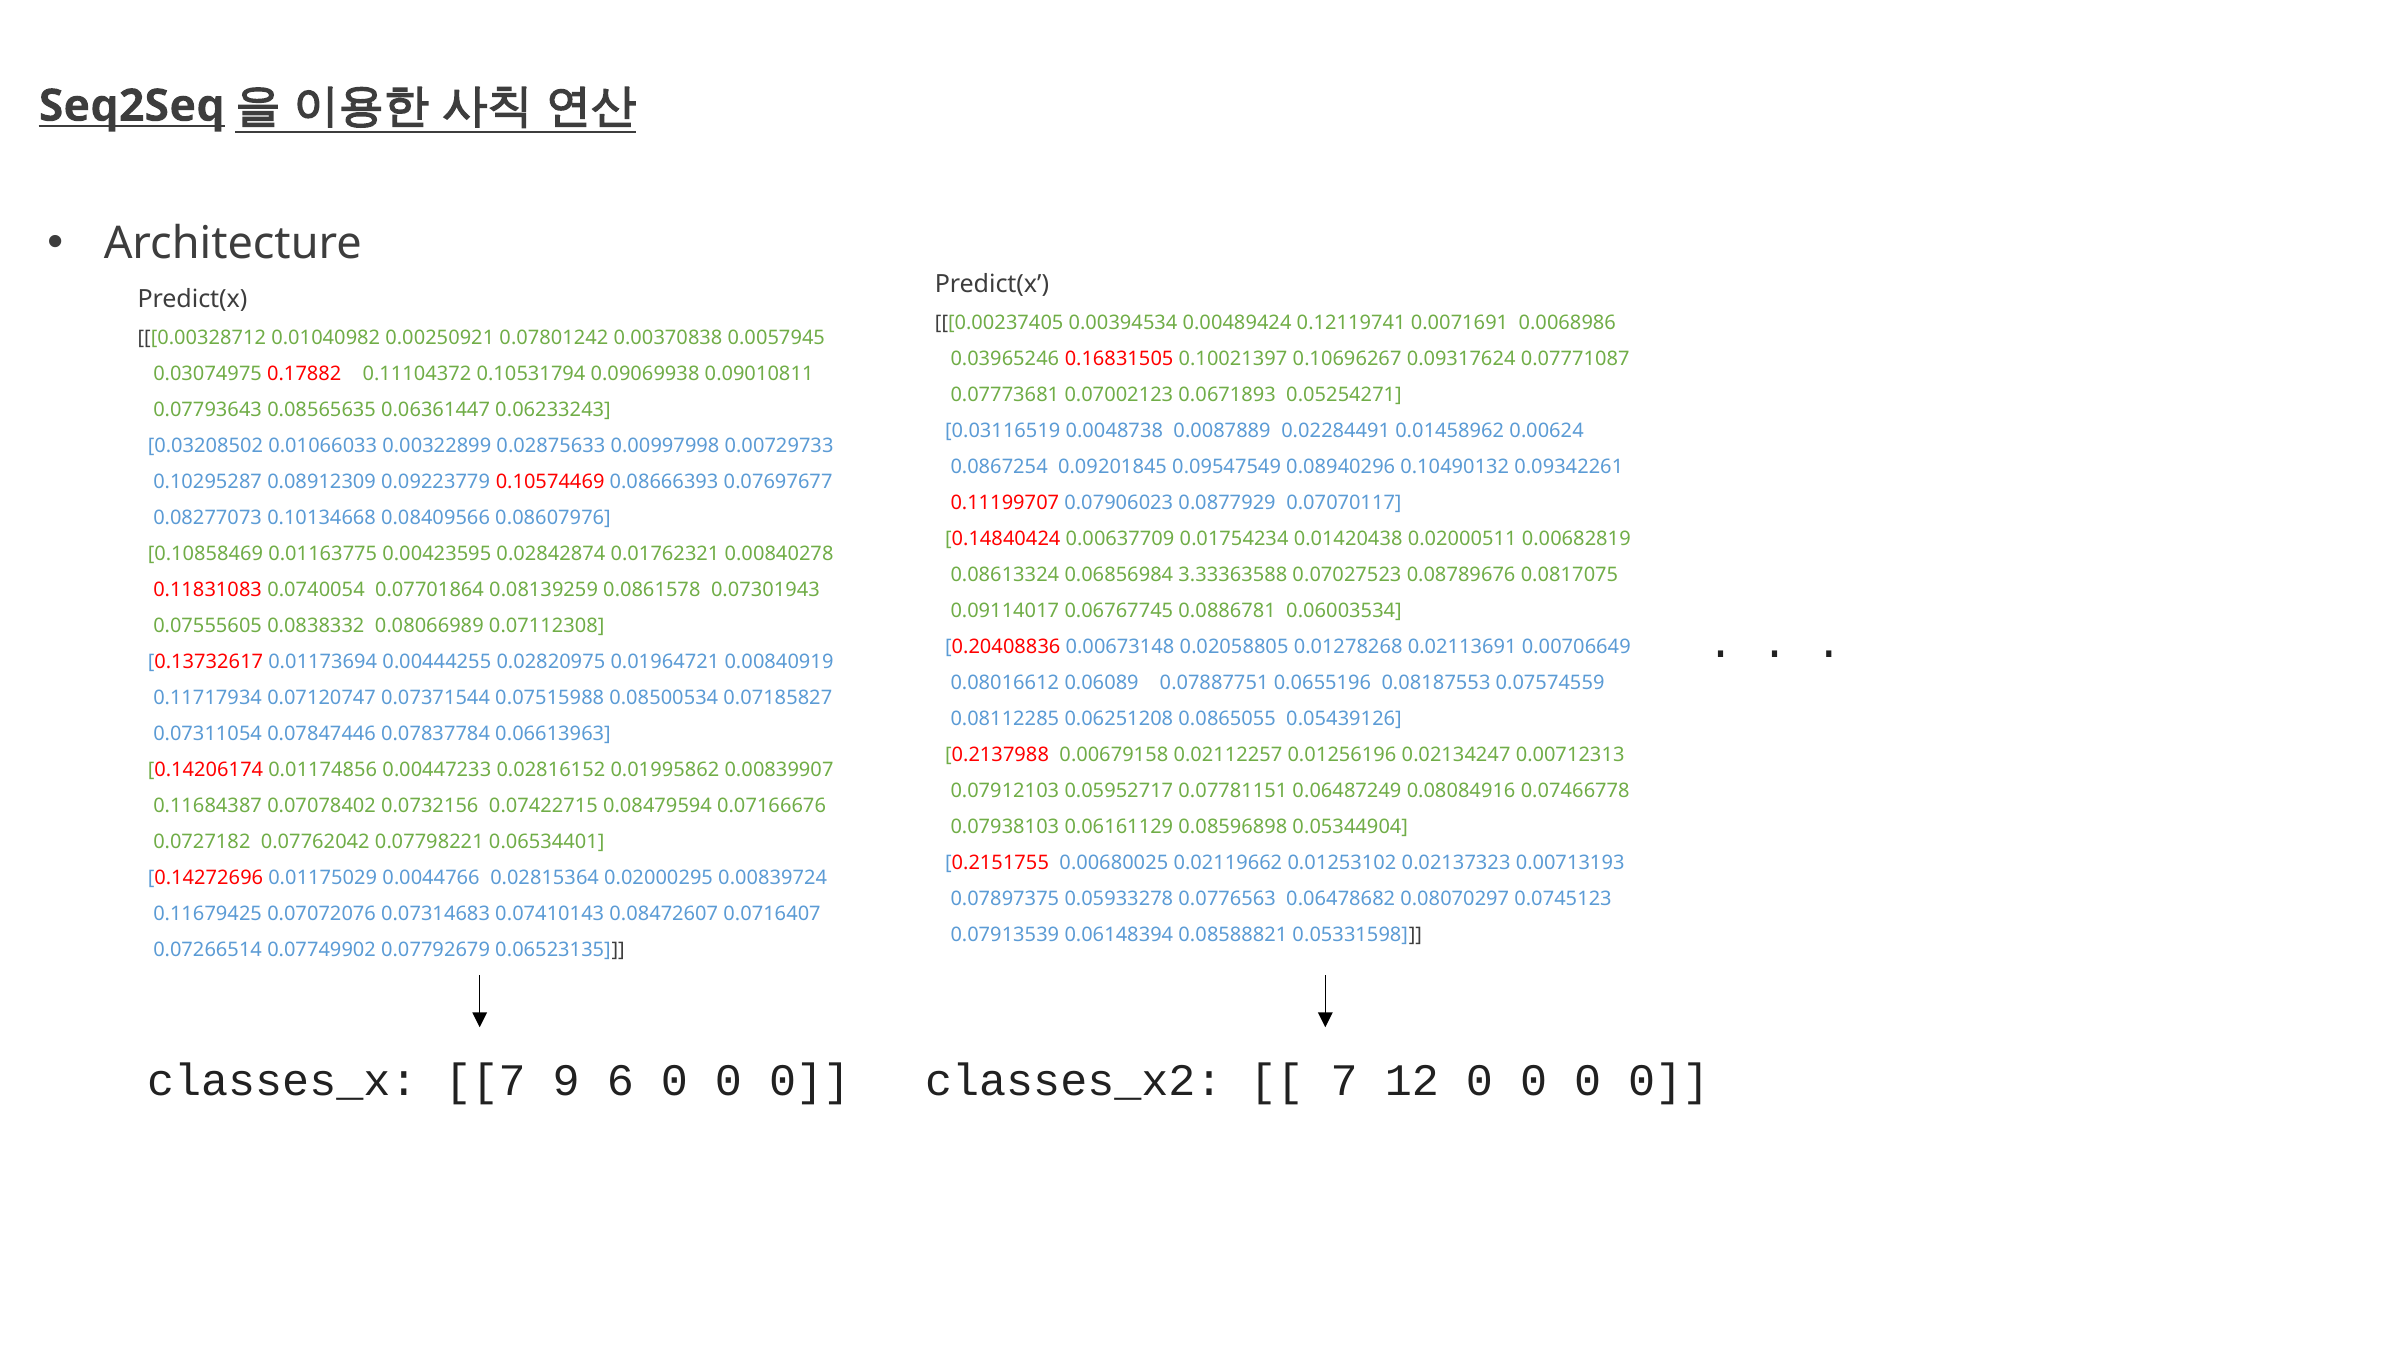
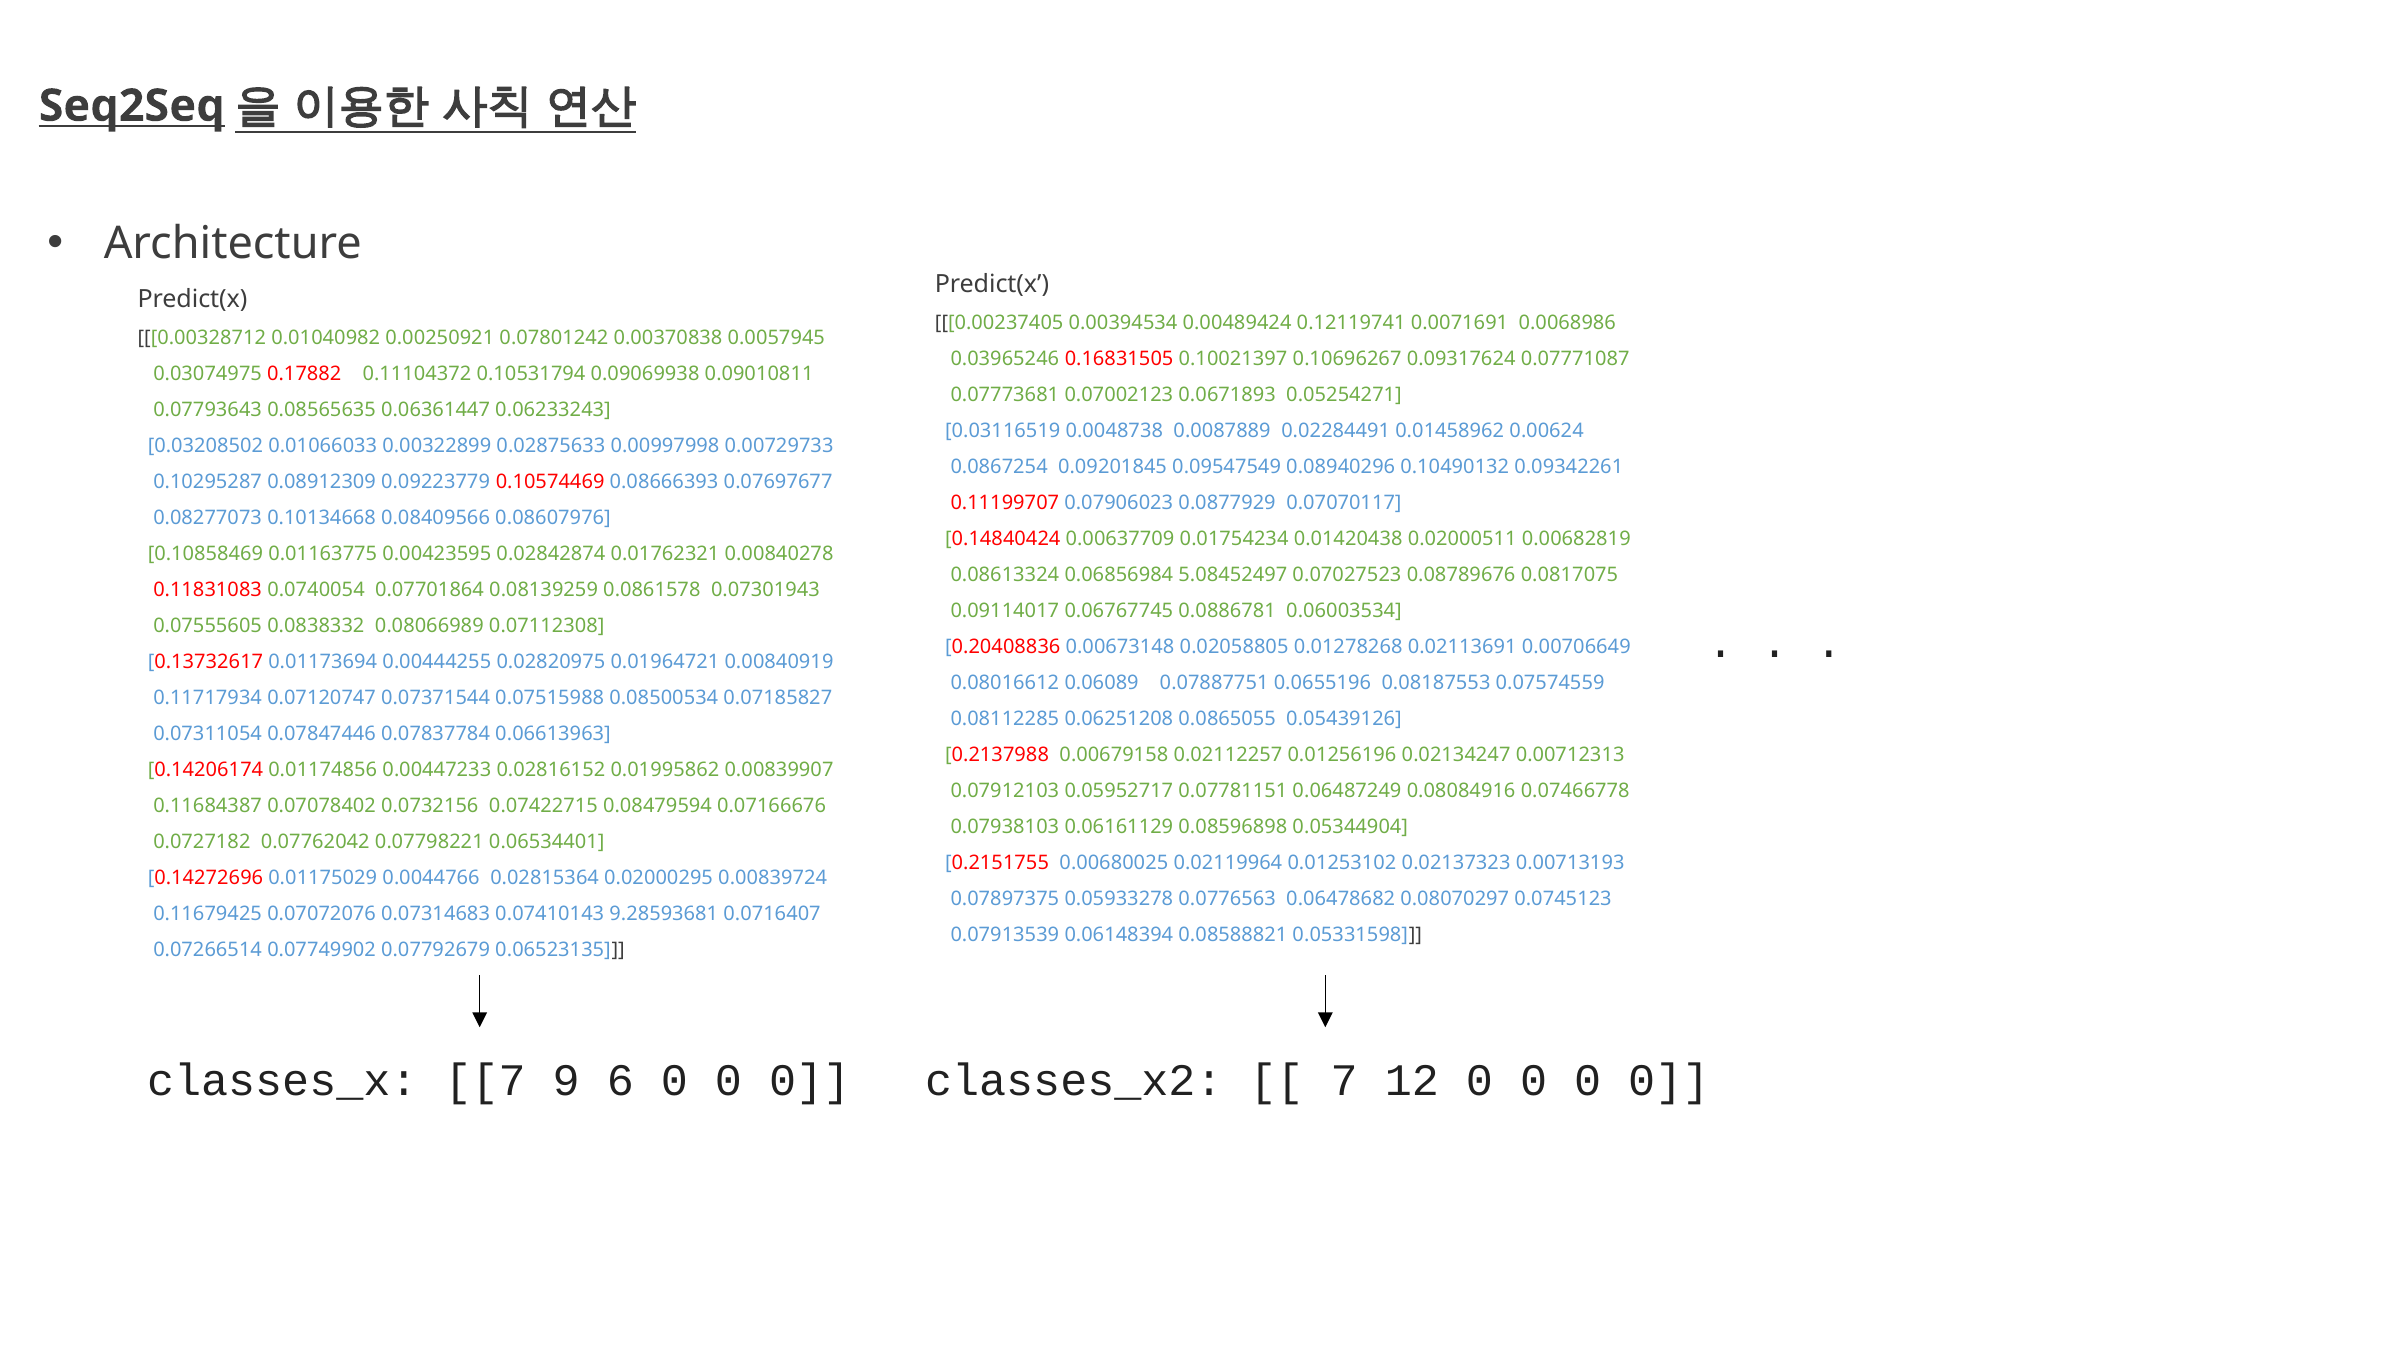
3.33363588: 3.33363588 -> 5.08452497 (1233, 575)
0.02119662: 0.02119662 -> 0.02119964 (1228, 863)
0.08472607: 0.08472607 -> 9.28593681 (664, 914)
